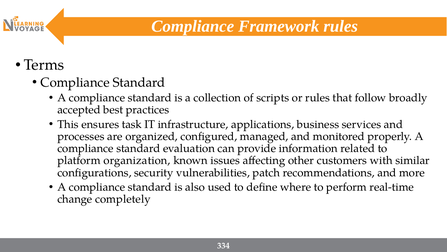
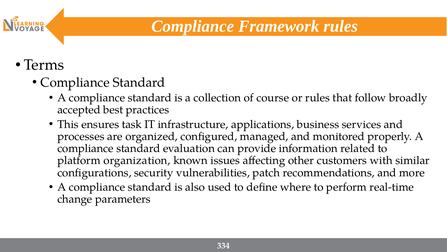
scripts: scripts -> course (273, 98)
completely: completely -> parameters (123, 199)
